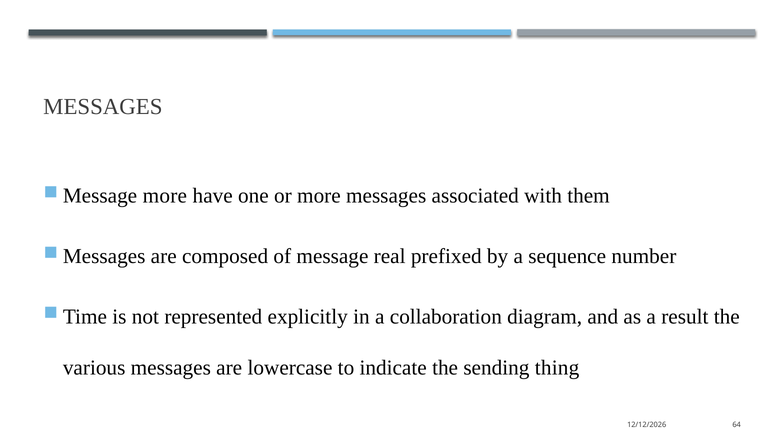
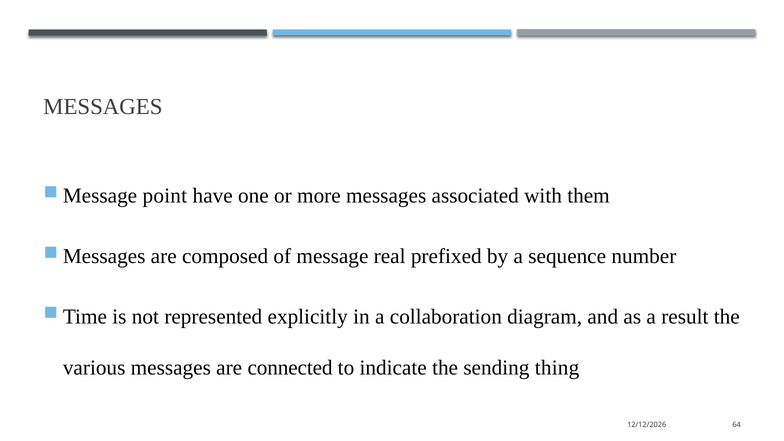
more: more -> point (165, 196)
lowercase: lowercase -> connected (290, 368)
